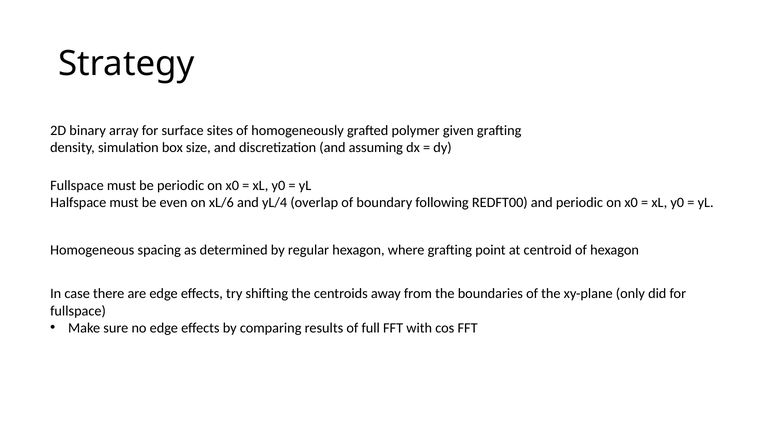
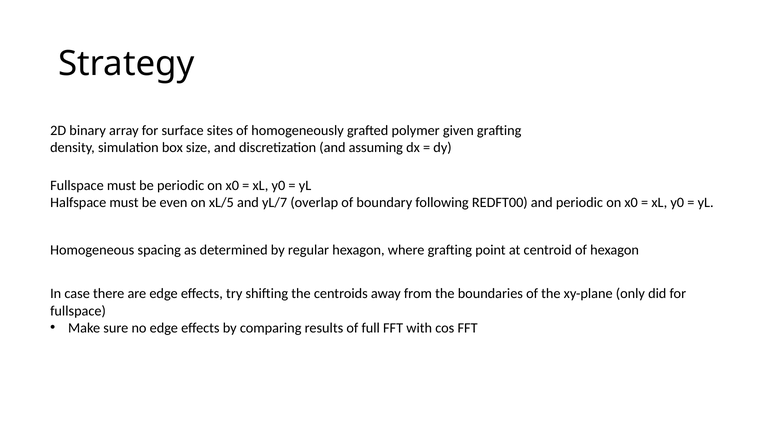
xL/6: xL/6 -> xL/5 (221, 203)
yL/4: yL/4 -> yL/7 (275, 203)
